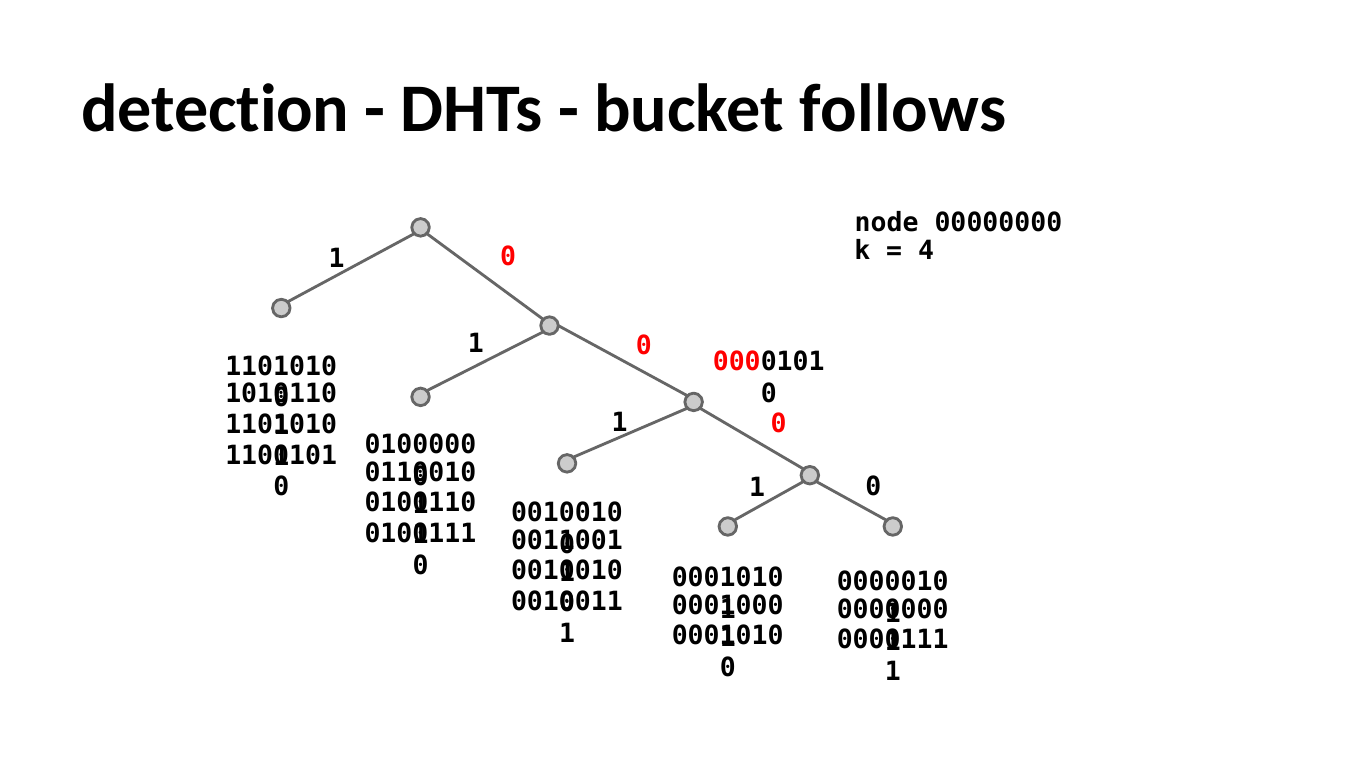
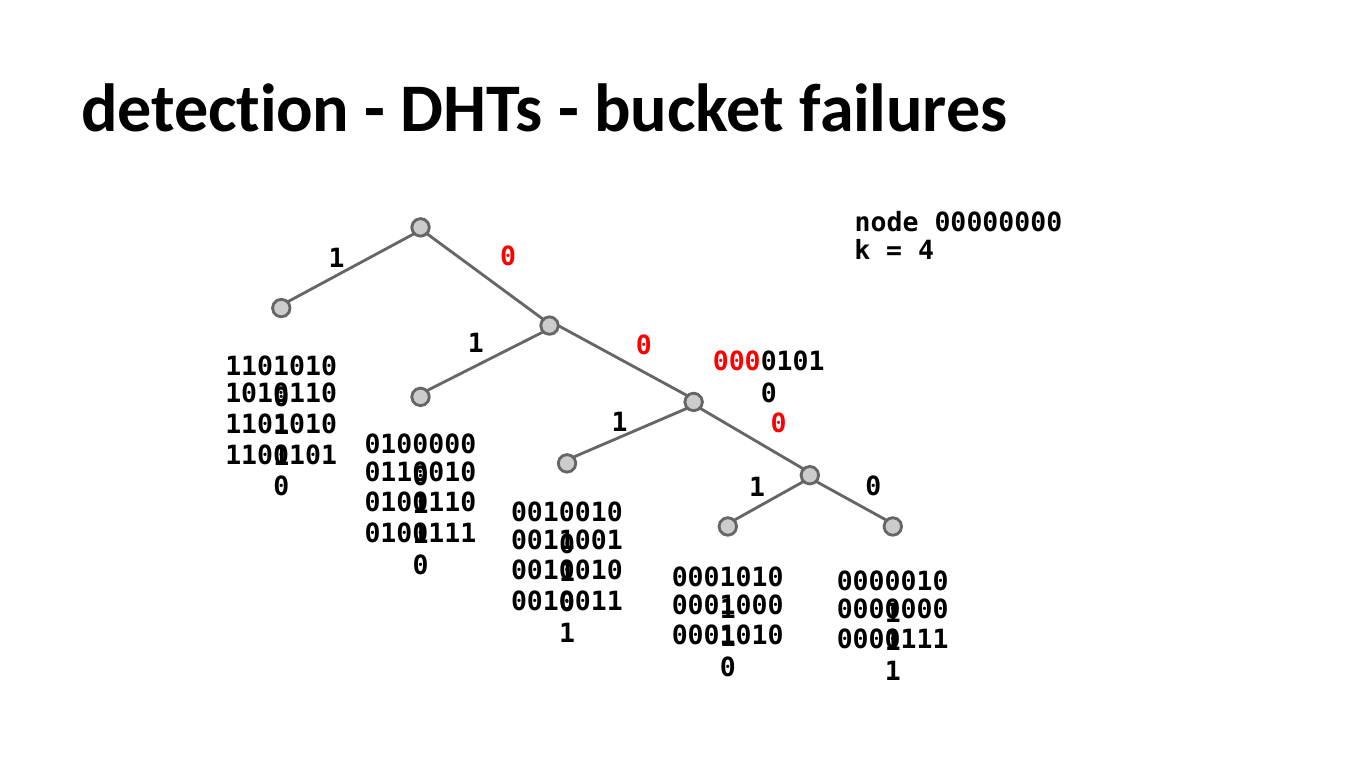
follows: follows -> failures (903, 109)
